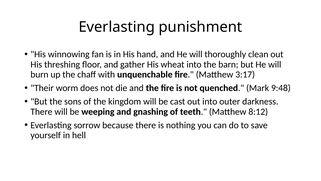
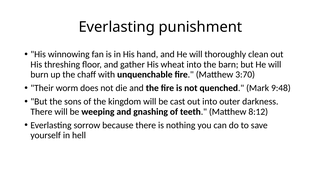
3:17: 3:17 -> 3:70 (245, 74)
